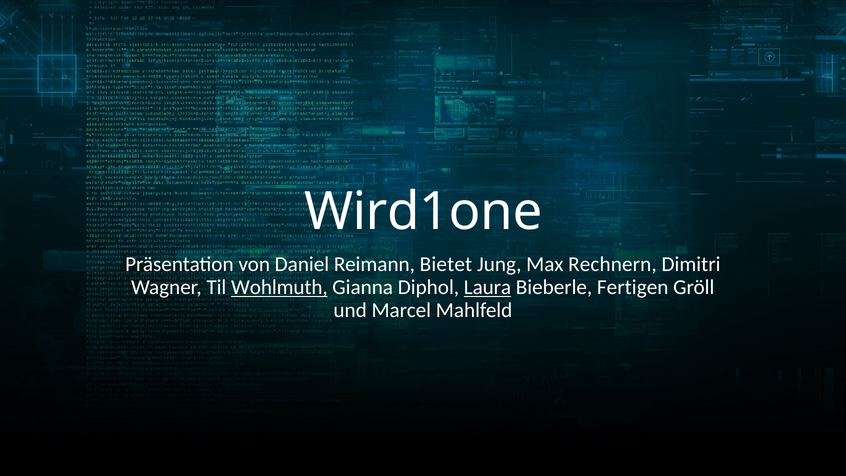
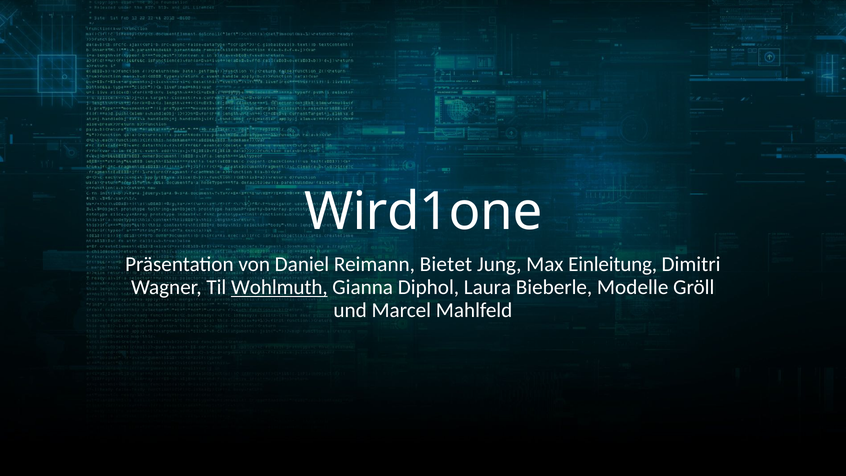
Rechnern: Rechnern -> Einleitung (613, 264)
Laura underline: present -> none (487, 287)
Fertigen: Fertigen -> Modelle (633, 287)
